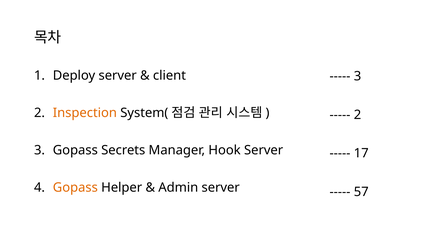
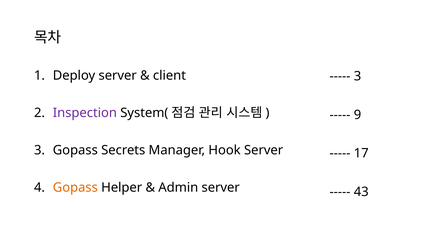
Inspection colour: orange -> purple (85, 113)
2: 2 -> 9 (357, 115)
57: 57 -> 43 (361, 192)
